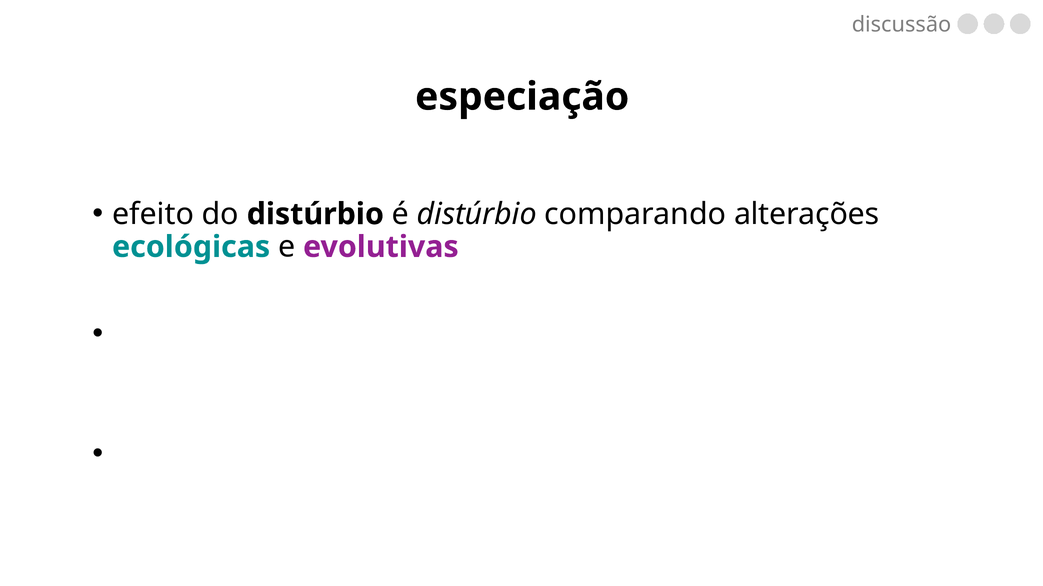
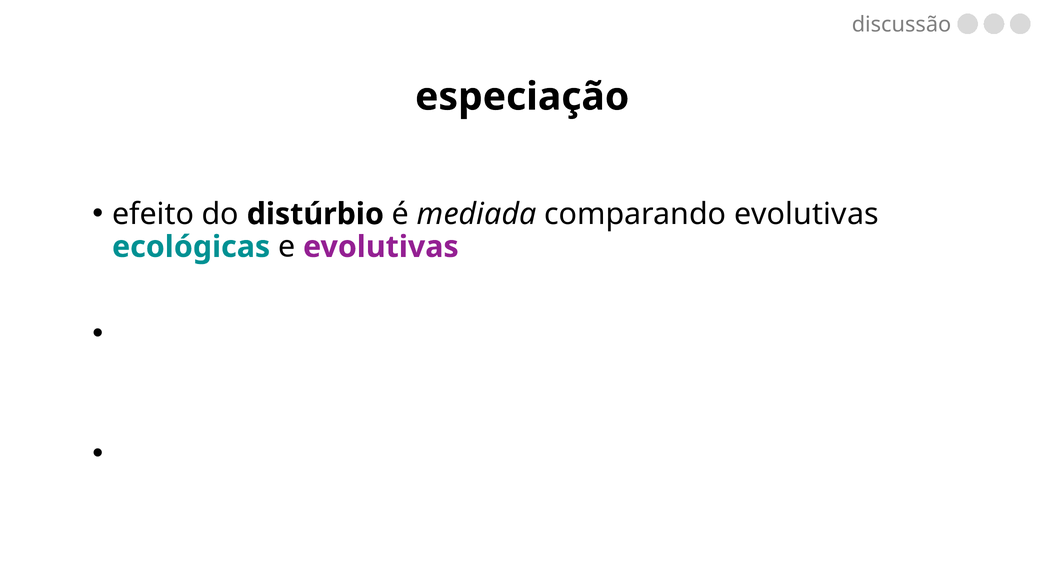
é distúrbio: distúrbio -> mediada (477, 214)
comparando alterações: alterações -> evolutivas (806, 214)
